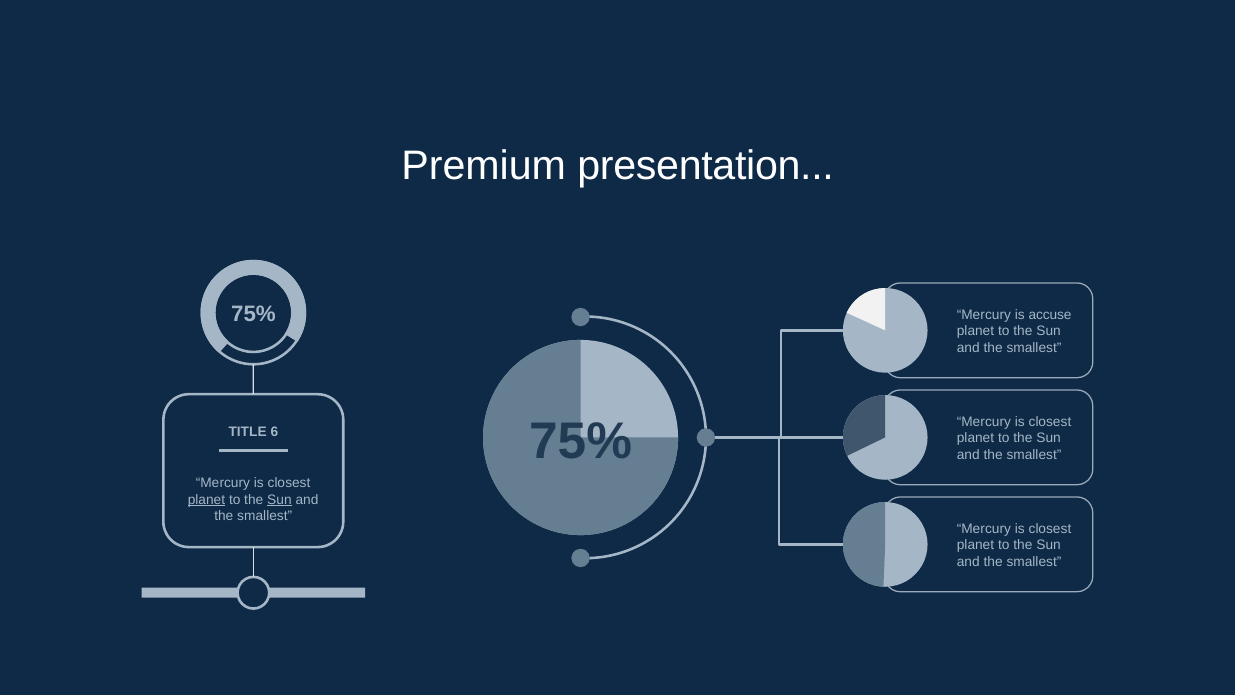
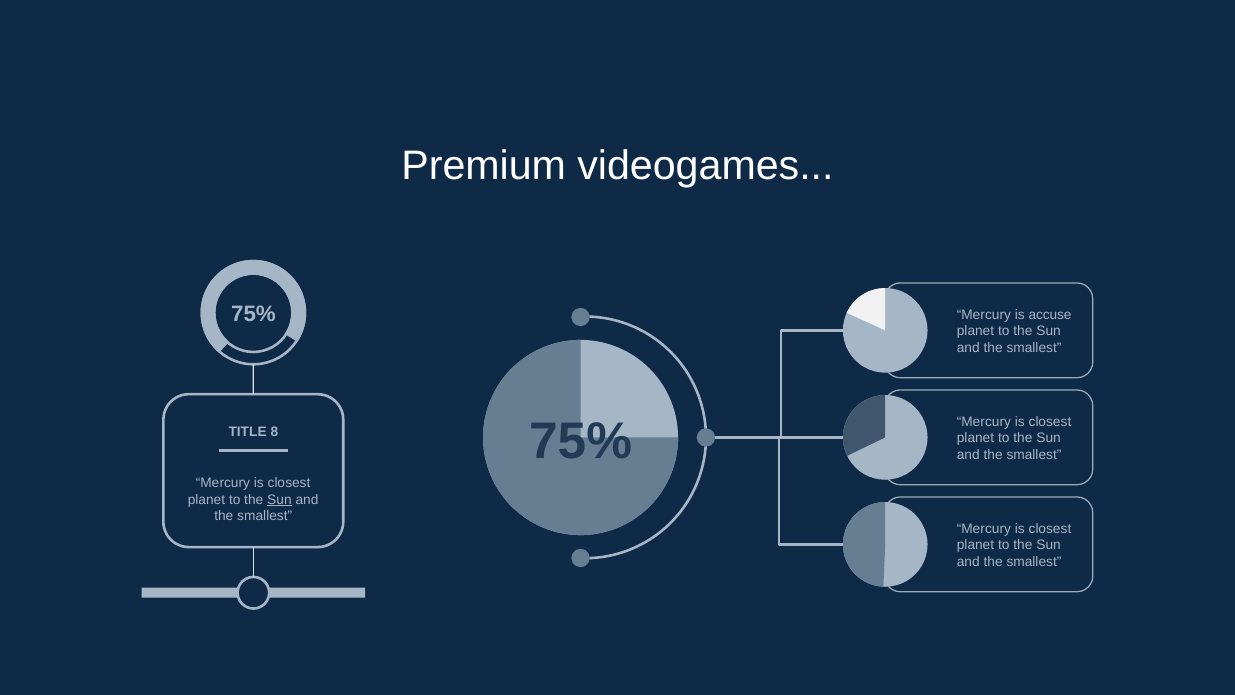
presentation: presentation -> videogames (705, 166)
6: 6 -> 8 (274, 432)
planet underline: present -> none (206, 500)
